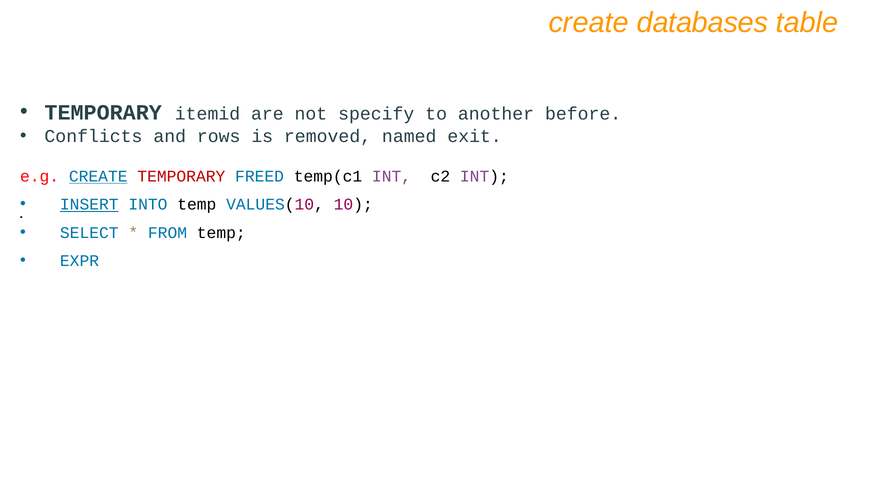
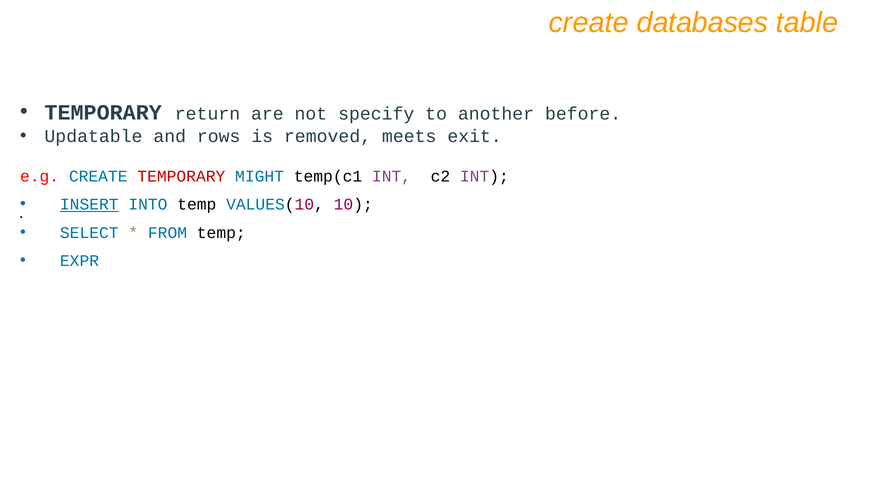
itemid: itemid -> return (207, 114)
Conflicts: Conflicts -> Updatable (93, 136)
named: named -> meets (409, 136)
CREATE underline: present -> none (98, 176)
FREED: FREED -> MIGHT (260, 176)
